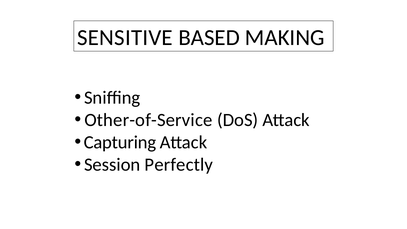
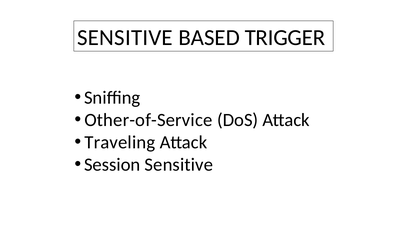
MAKING: MAKING -> TRIGGER (285, 38)
Capturing: Capturing -> Traveling (120, 142)
Session Perfectly: Perfectly -> Sensitive (179, 165)
